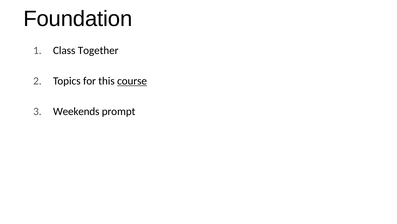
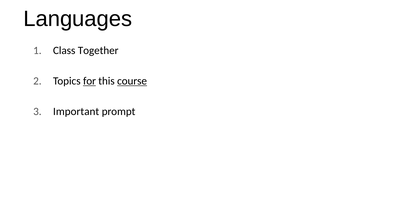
Foundation: Foundation -> Languages (78, 19)
for underline: none -> present (89, 81)
Weekends: Weekends -> Important (76, 111)
